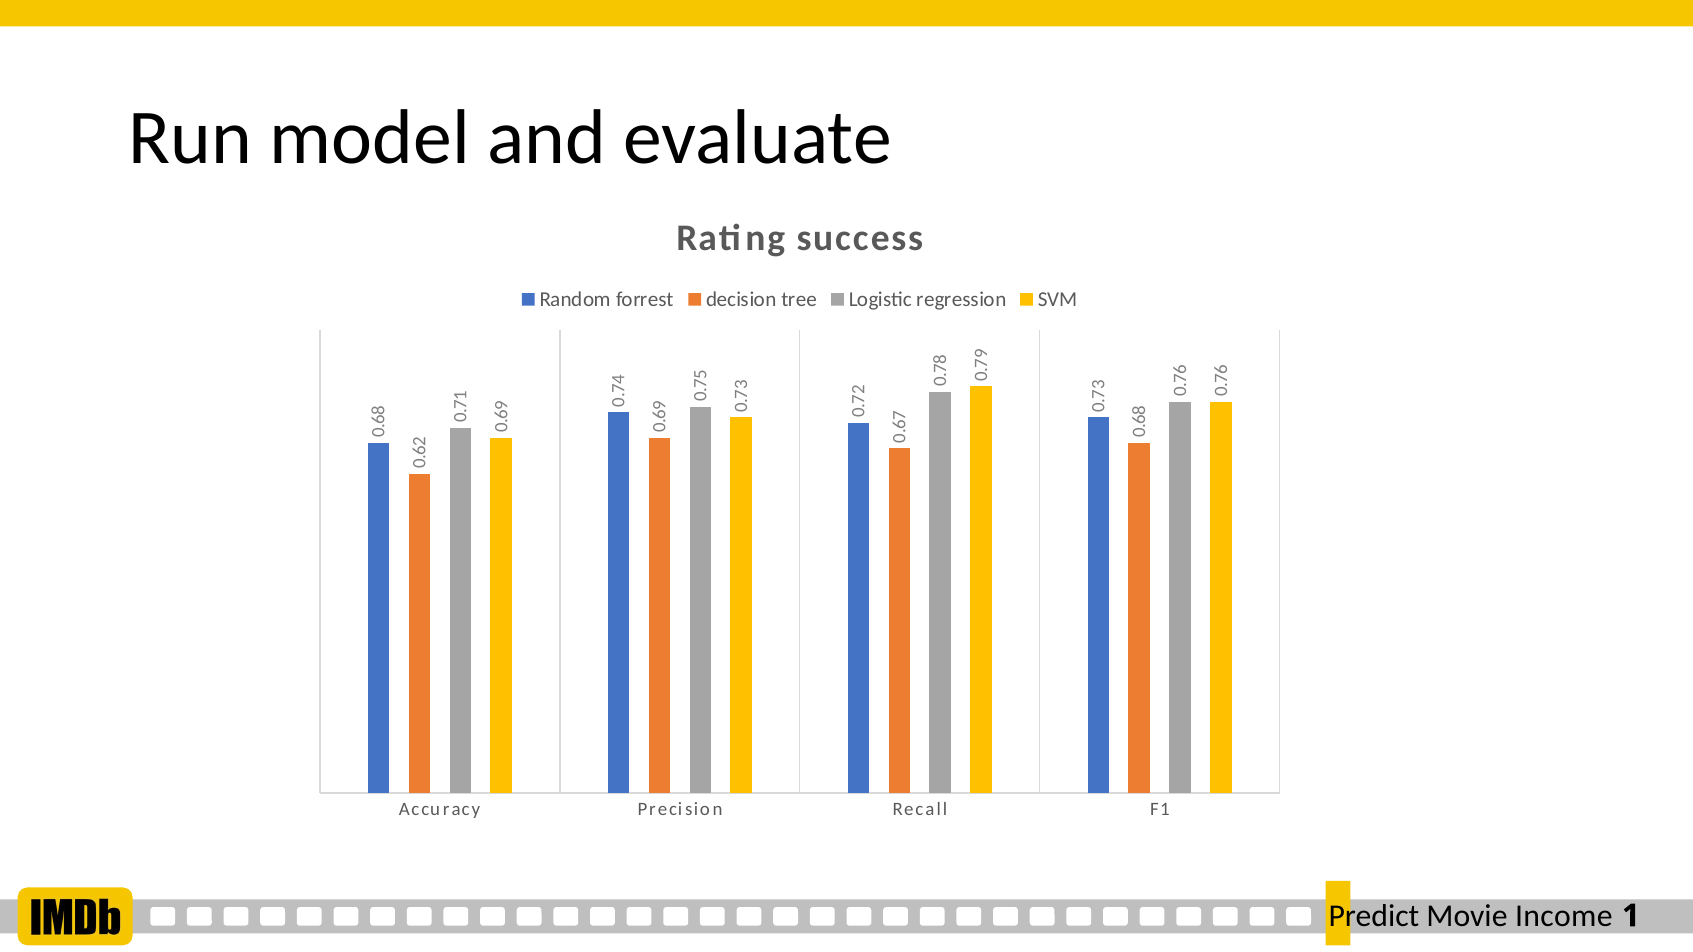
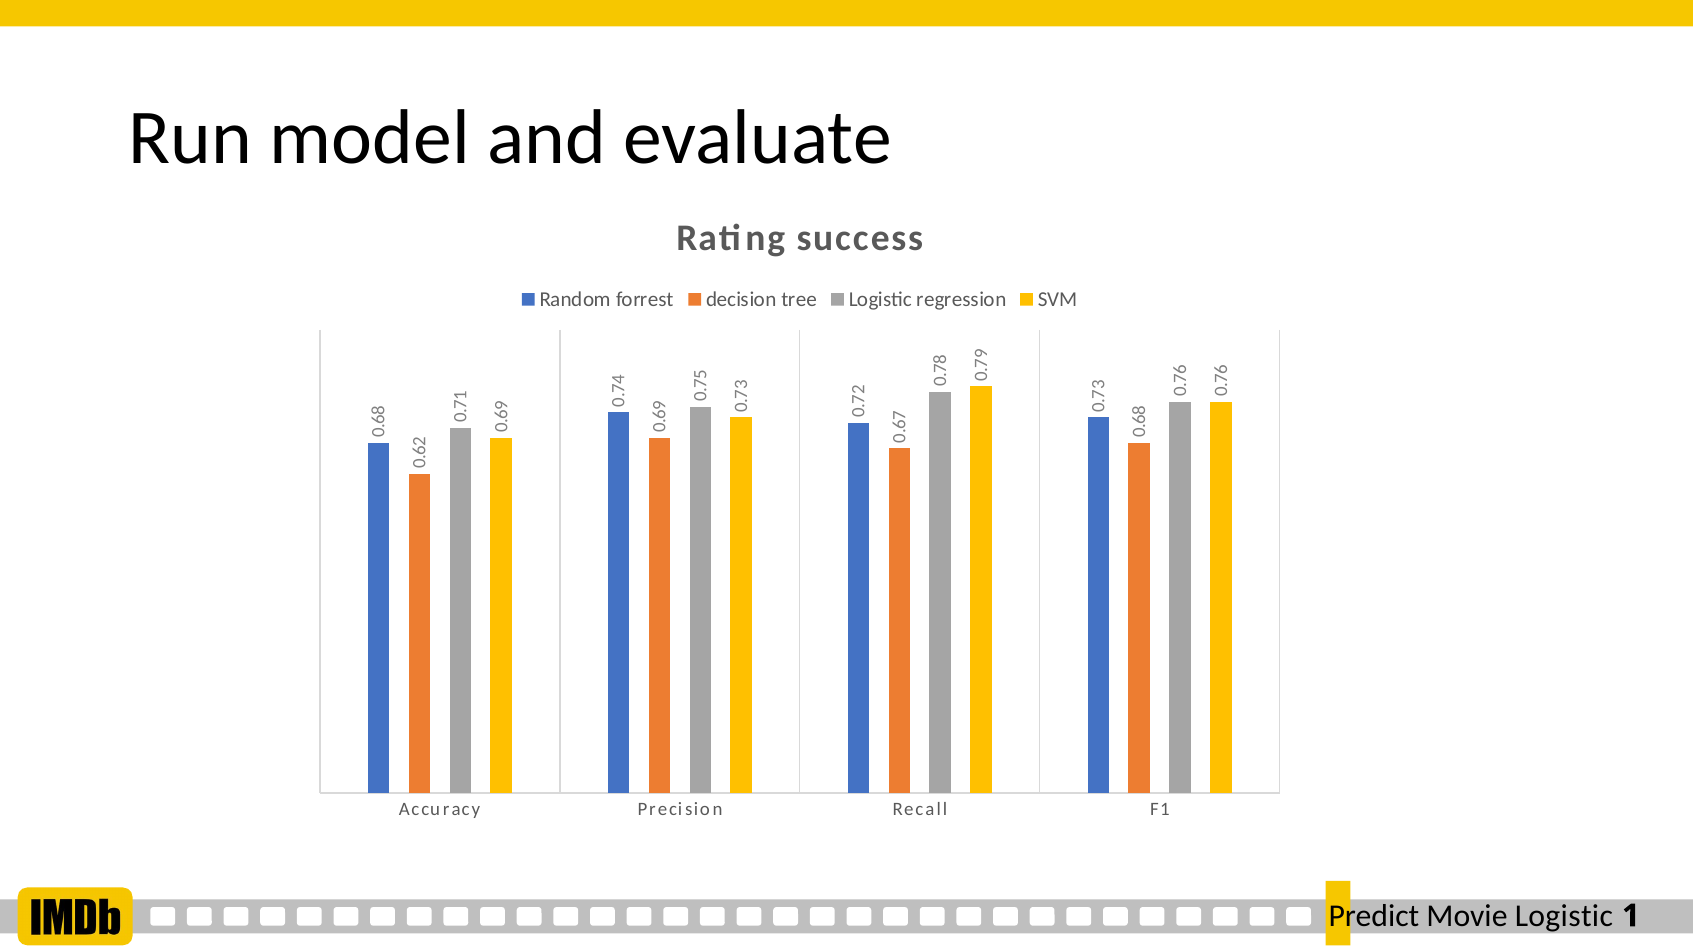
Income: Income -> Logistic (1564, 916)
